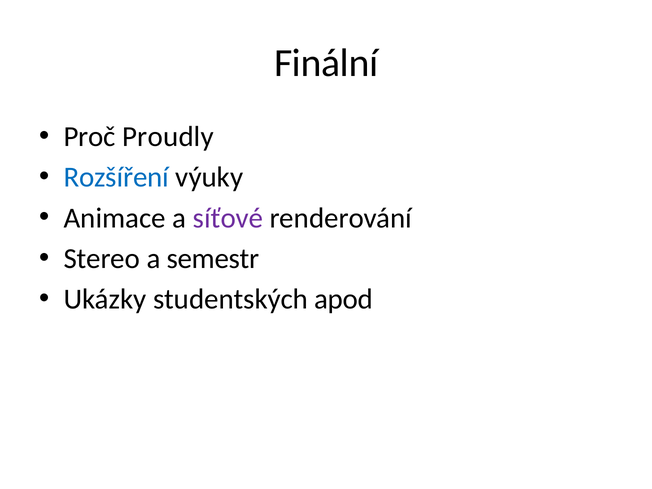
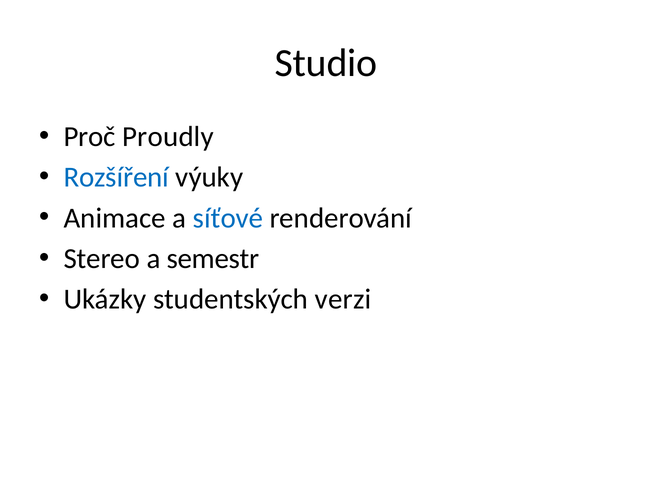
Finální: Finální -> Studio (326, 63)
síťové colour: purple -> blue (228, 218)
apod: apod -> verzi (343, 299)
